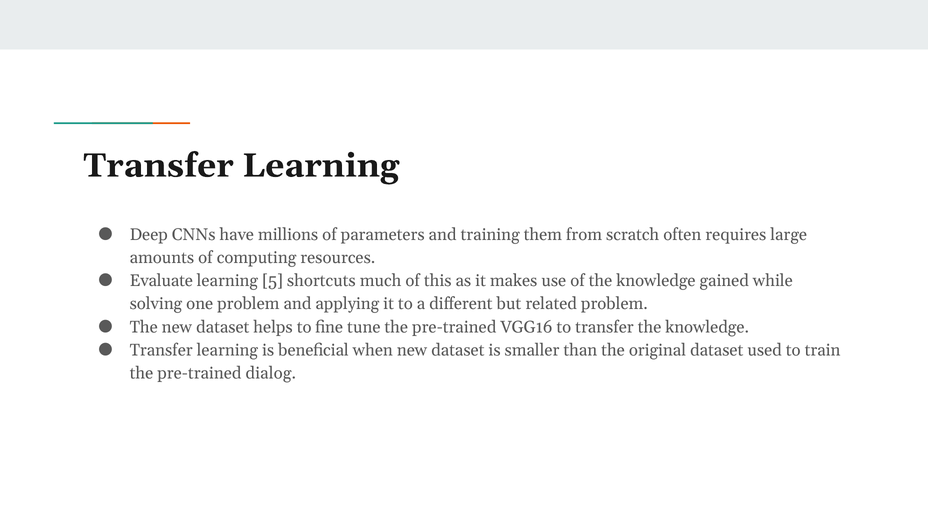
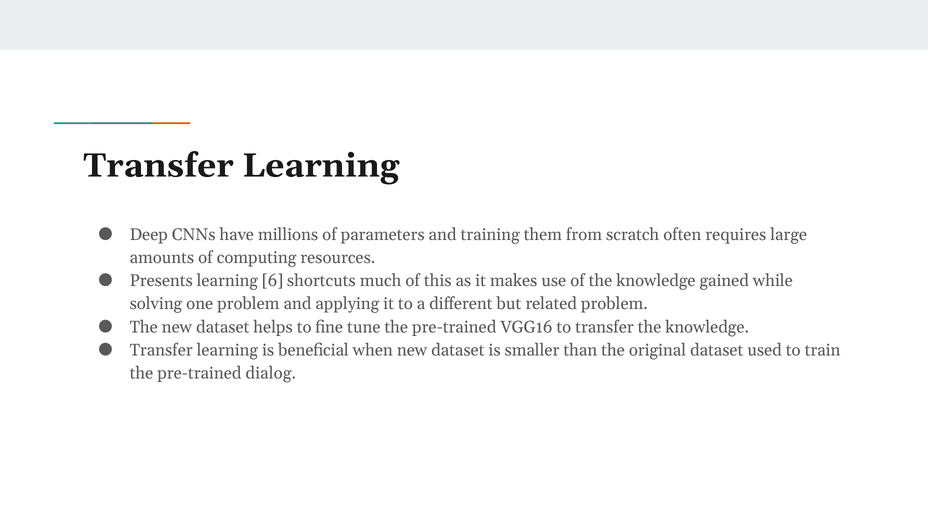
Evaluate: Evaluate -> Presents (161, 281)
5: 5 -> 6 (273, 281)
